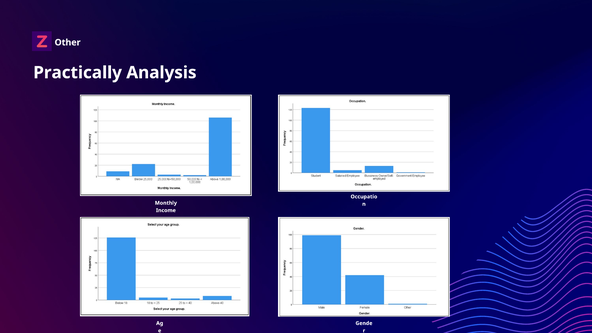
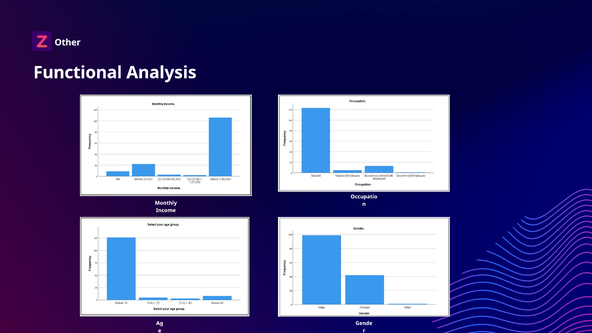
Practically: Practically -> Functional (78, 73)
